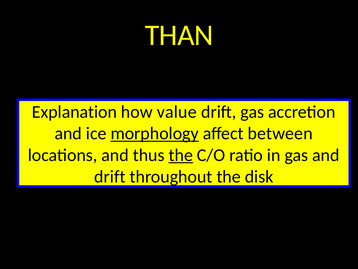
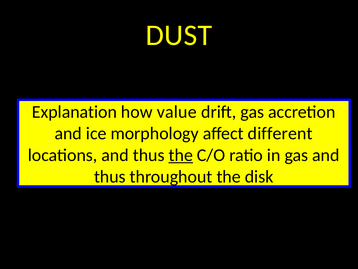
THAN: THAN -> DUST (179, 35)
morphology underline: present -> none (155, 133)
between: between -> different (280, 133)
drift: drift -> thus (110, 176)
